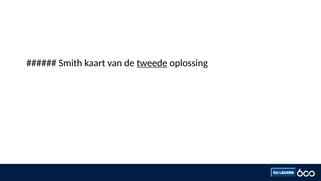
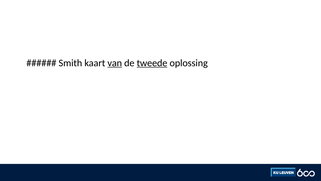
van underline: none -> present (115, 63)
